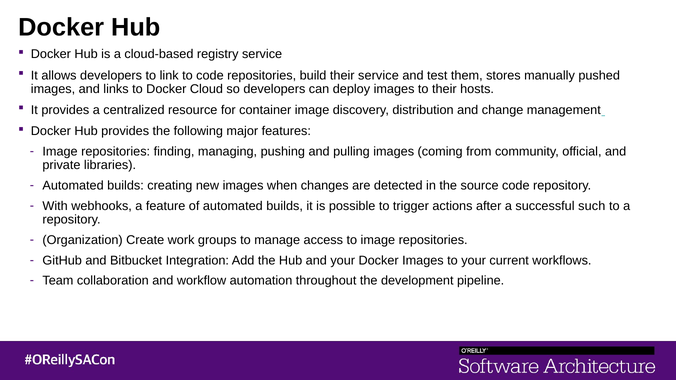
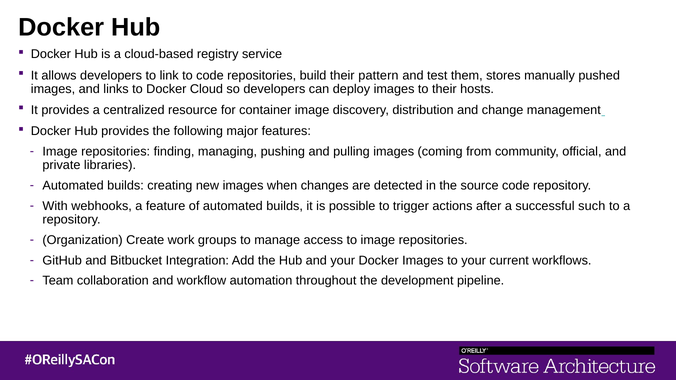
their service: service -> pattern (378, 75)
